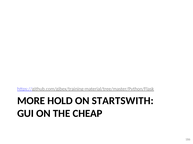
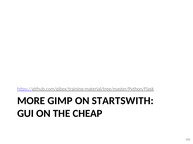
HOLD: HOLD -> GIMP (60, 101)
